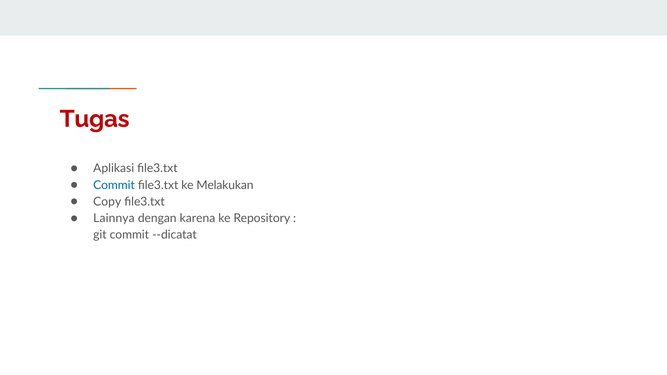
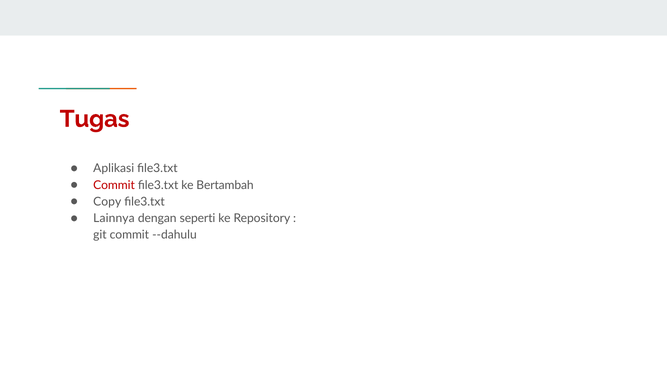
Commit colour: blue -> red (114, 185)
Melakukan: Melakukan -> Bertambah (225, 185)
karena: karena -> seperti (198, 218)
--dicatat: --dicatat -> --dahulu (174, 235)
